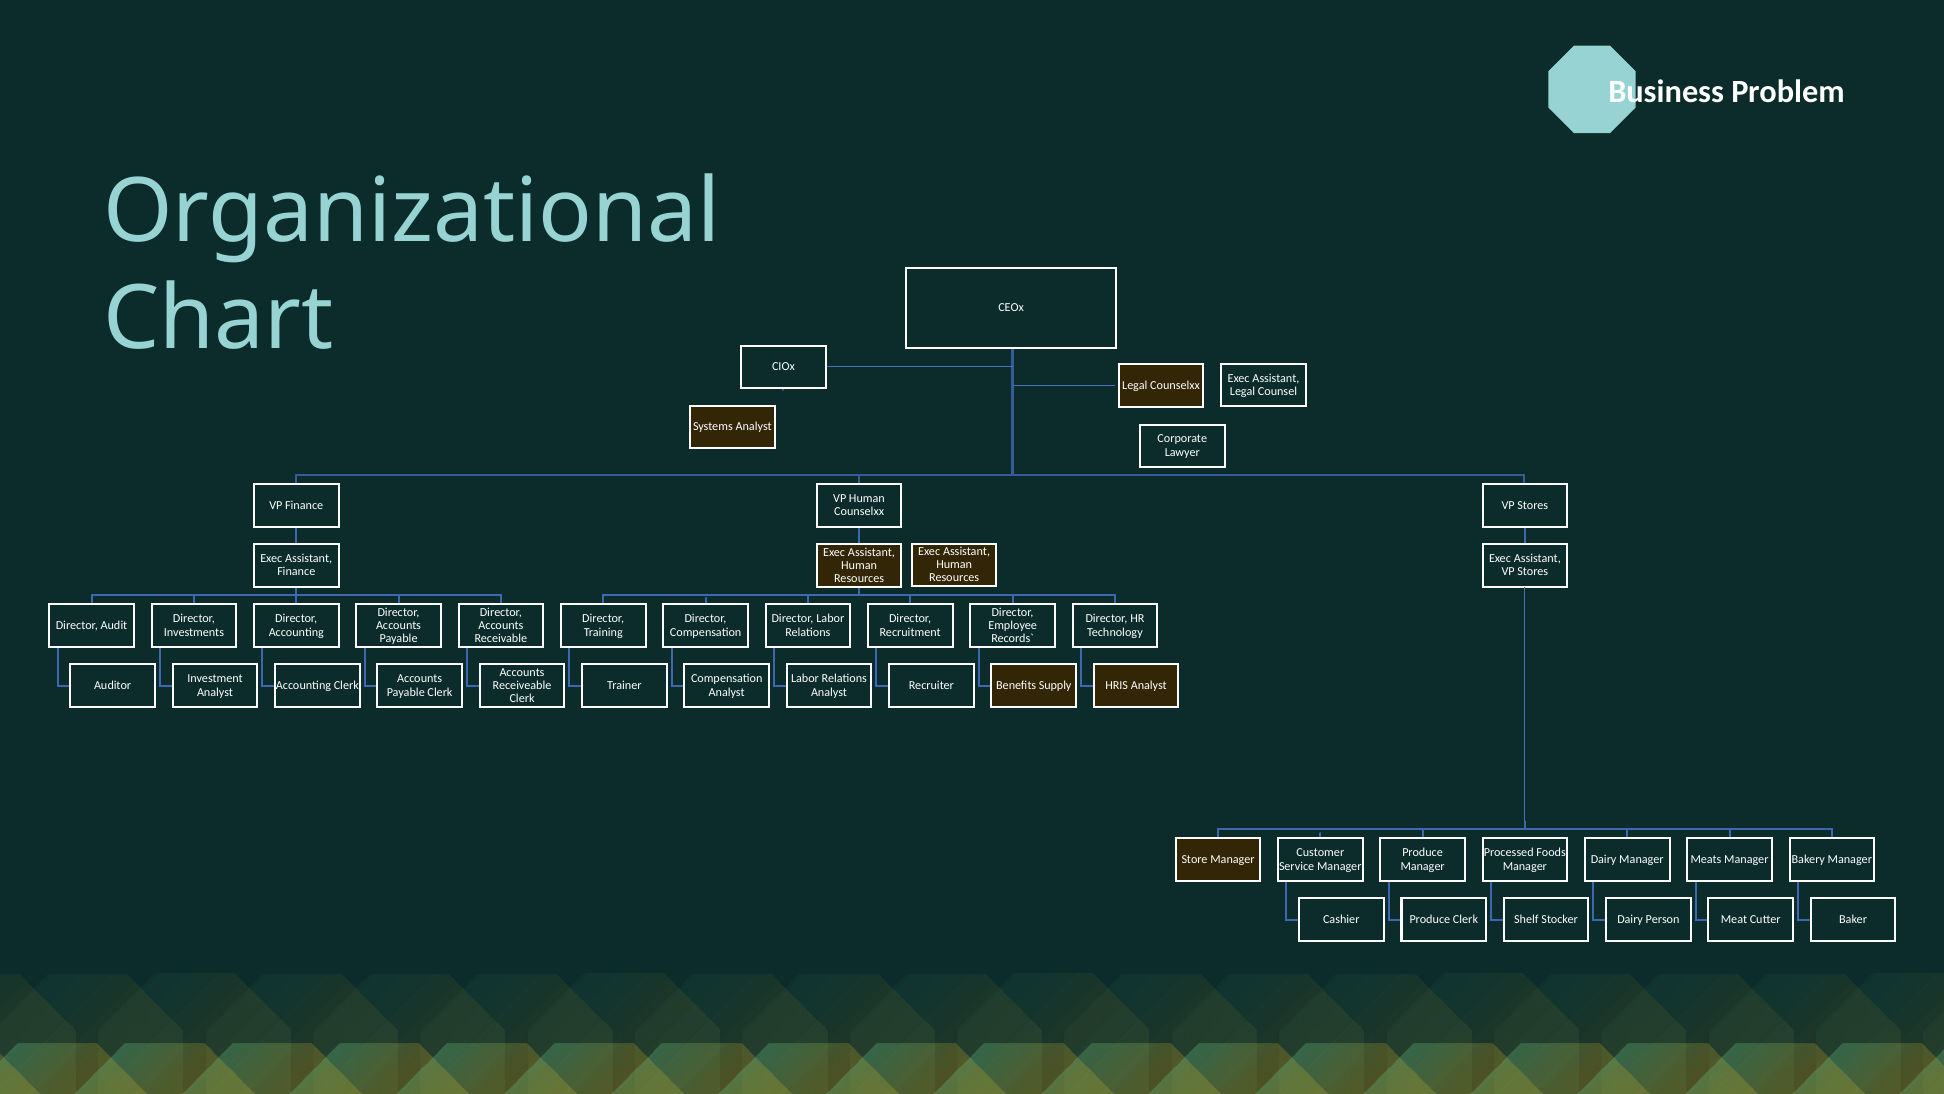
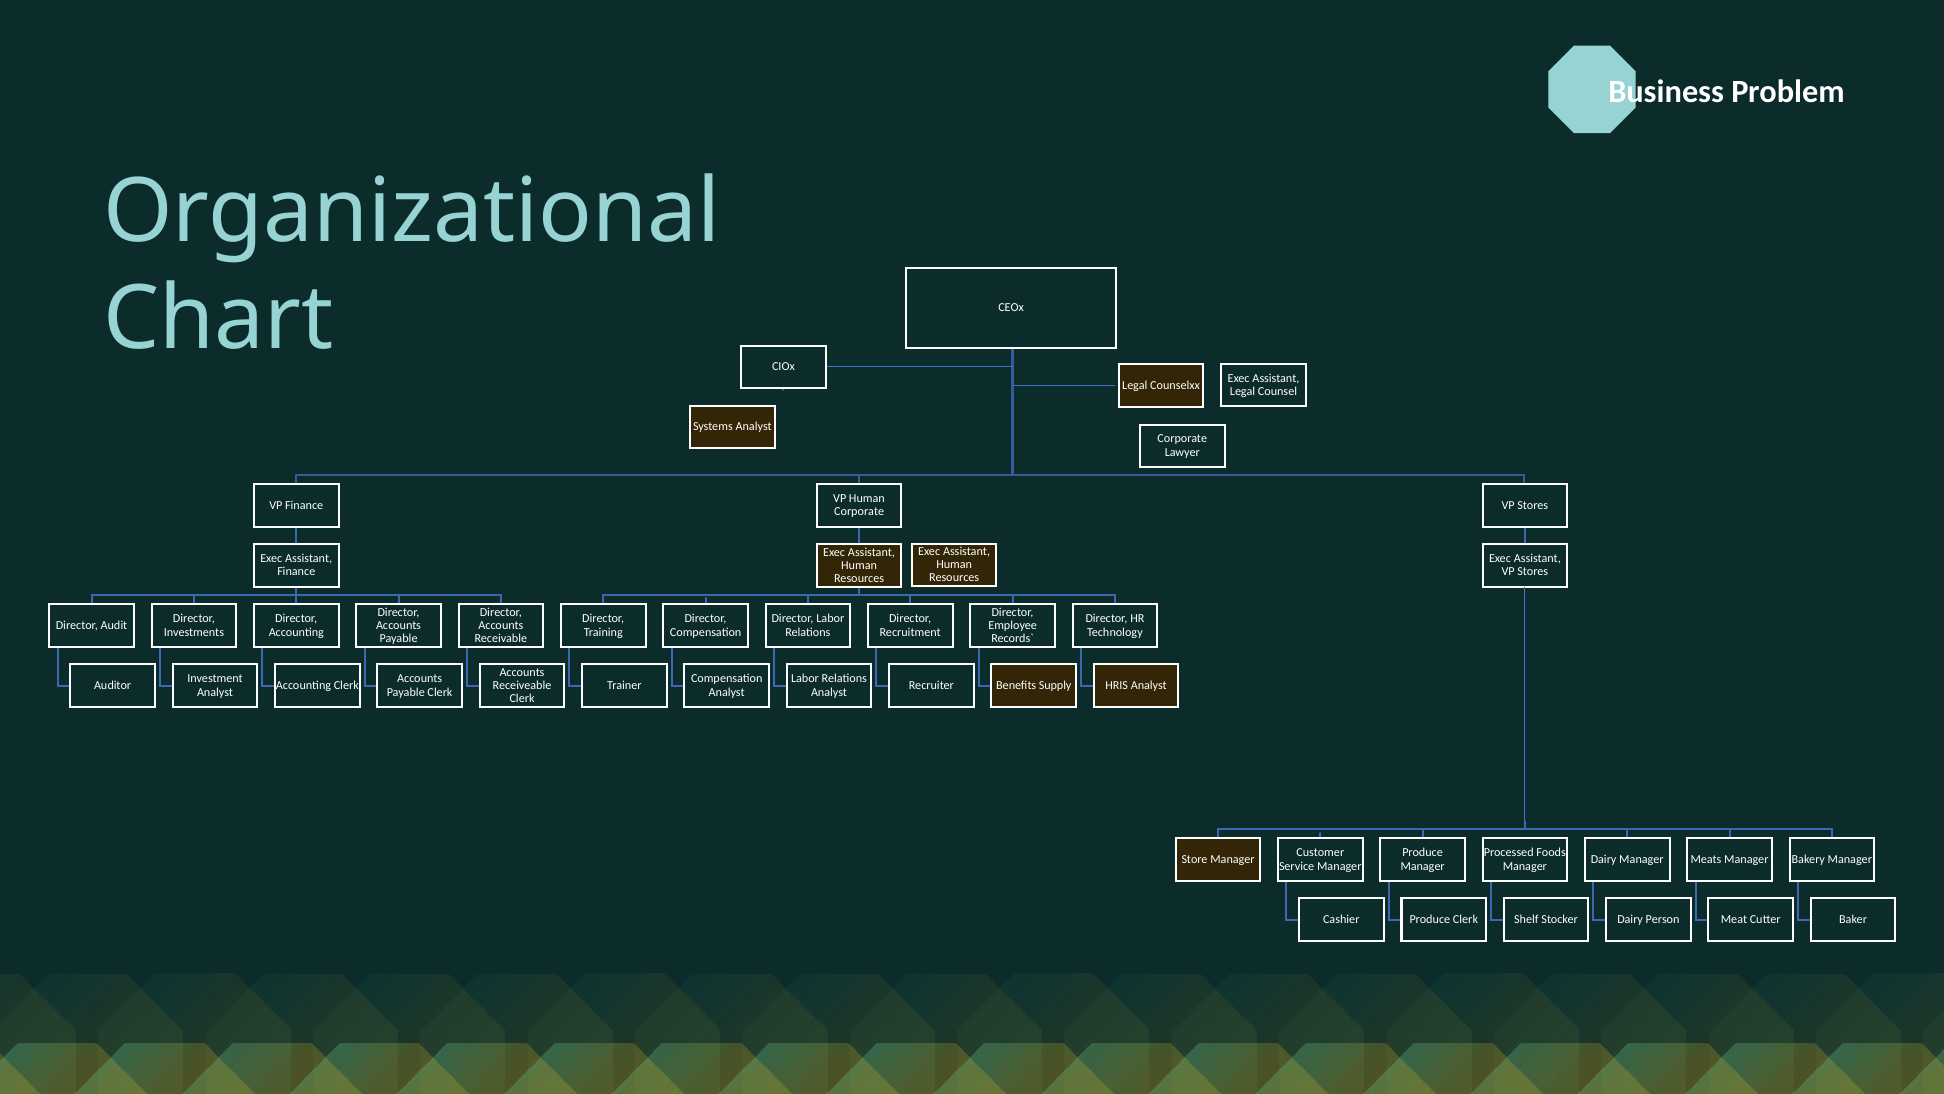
Counselxx: Counselxx -> Corporate (859, 512)
